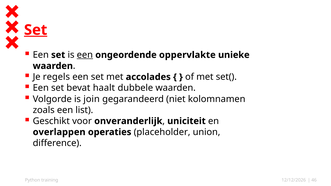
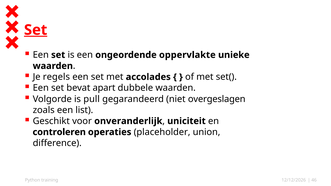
een underline: present -> none (85, 55)
haalt: haalt -> apart (104, 88)
join: join -> pull (92, 99)
kolomnamen: kolomnamen -> overgeslagen (217, 99)
overlappen: overlappen -> controleren (59, 132)
